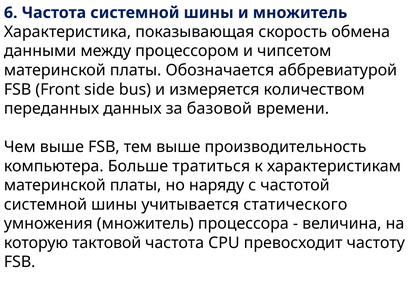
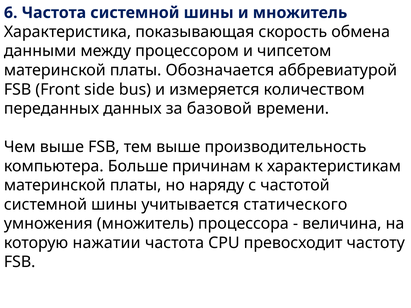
тратиться: тратиться -> причинам (211, 166)
тактовой: тактовой -> нажатии (107, 243)
